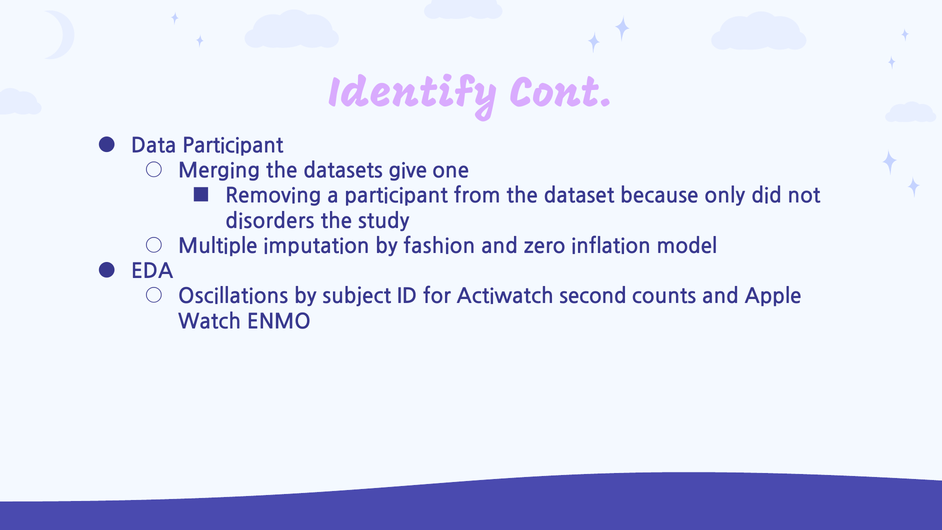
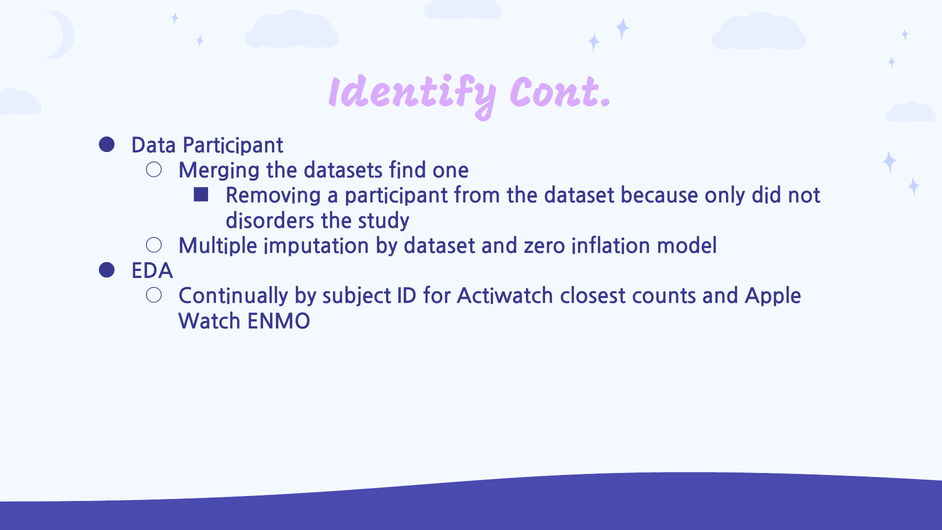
give: give -> find (408, 171)
by fashion: fashion -> dataset (439, 246)
Oscillations: Oscillations -> Continually (233, 296)
second: second -> closest (593, 296)
